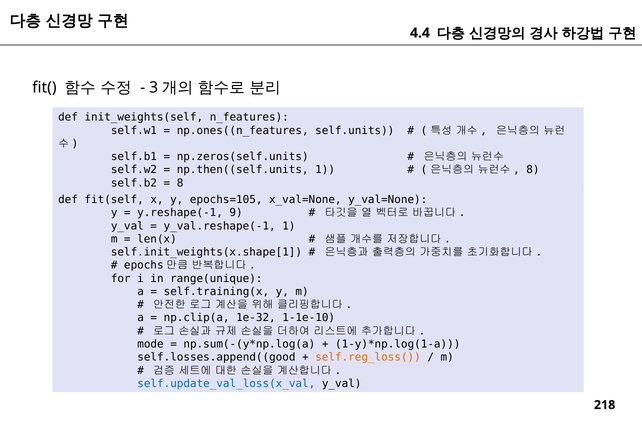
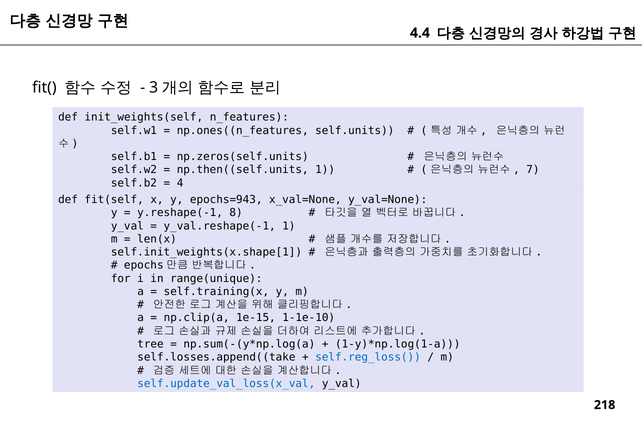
8: 8 -> 7 (533, 170)
8: 8 -> 4 (180, 183)
epochs=105: epochs=105 -> epochs=943 (226, 199)
9: 9 -> 8 (236, 213)
1e-32: 1e-32 -> 1e-15 (256, 318)
mode: mode -> tree (150, 344)
self.losses.append((good: self.losses.append((good -> self.losses.append((take (216, 357)
self.reg_loss( colour: orange -> blue (368, 357)
